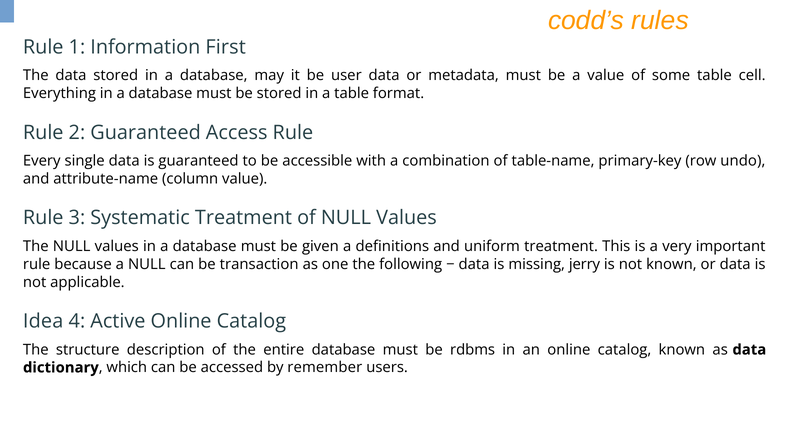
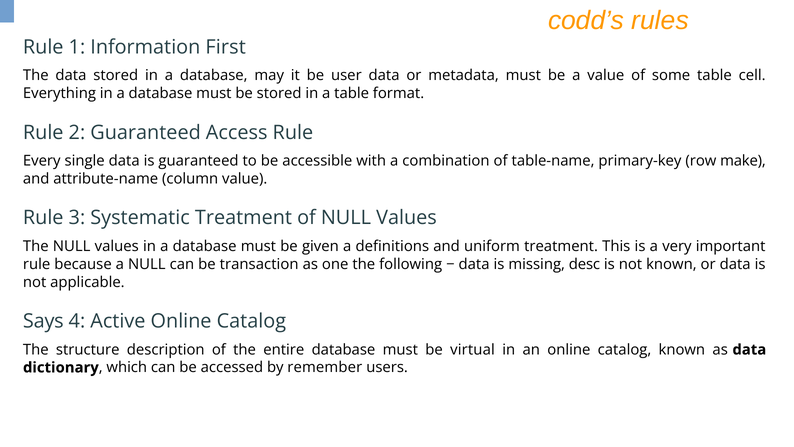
undo: undo -> make (743, 161)
jerry: jerry -> desc (584, 264)
Idea: Idea -> Says (43, 321)
rdbms: rdbms -> virtual (473, 349)
